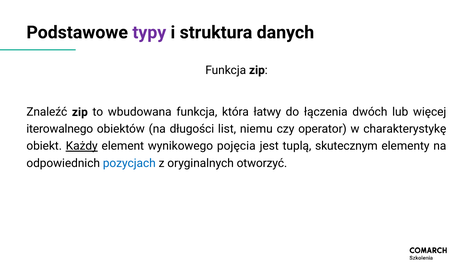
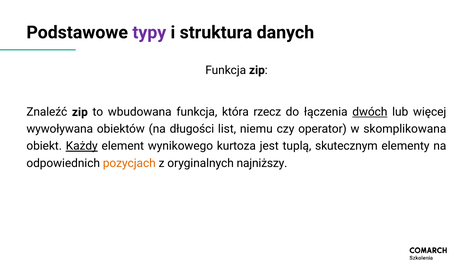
łatwy: łatwy -> rzecz (267, 112)
dwóch underline: none -> present (370, 112)
iterowalnego: iterowalnego -> wywoływana (60, 129)
charakterystykę: charakterystykę -> skomplikowana (405, 129)
pojęcia: pojęcia -> kurtoza (236, 146)
pozycjach colour: blue -> orange (129, 163)
otworzyć: otworzyć -> najniższy (262, 163)
